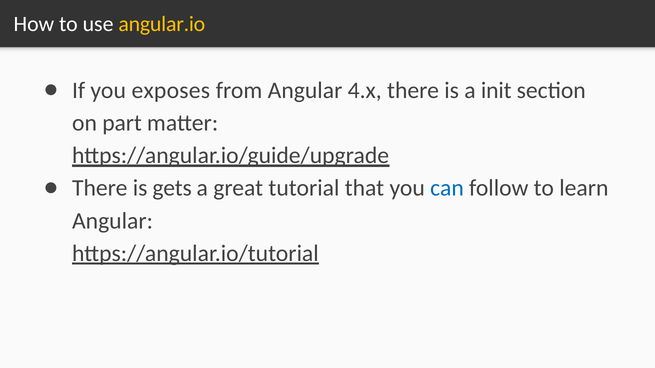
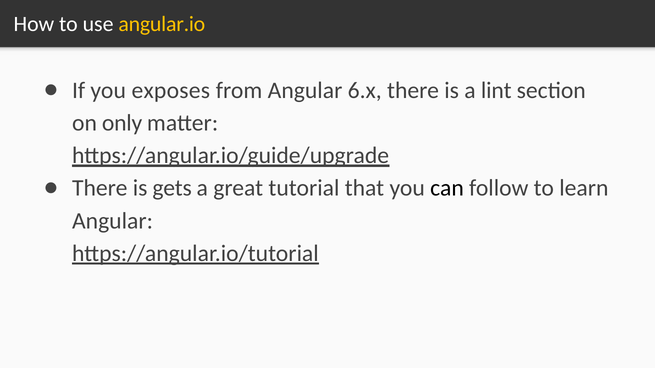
4.x: 4.x -> 6.x (365, 90)
init: init -> lint (496, 90)
part: part -> only (122, 123)
can colour: blue -> black (447, 188)
